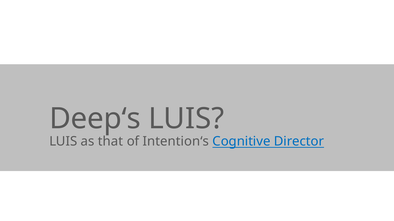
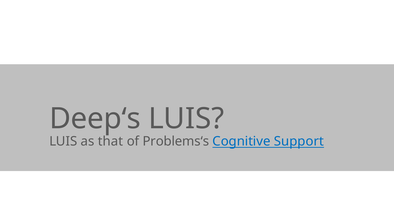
Intention‘s: Intention‘s -> Problems‘s (176, 142)
Director: Director -> Support (299, 142)
